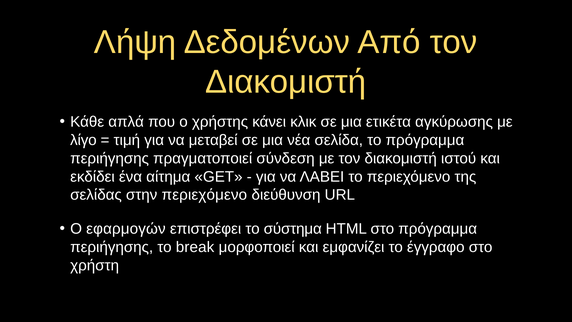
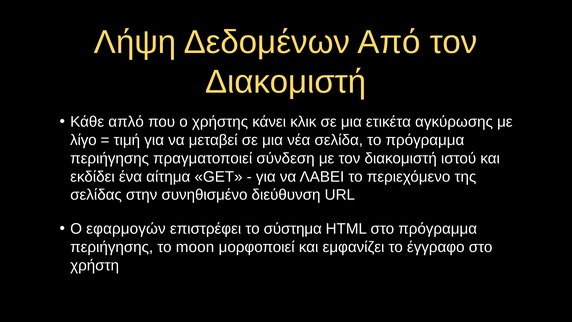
απλά: απλά -> απλό (126, 122)
στην περιεχόμενο: περιεχόμενο -> συνηθισμένο (204, 195)
break: break -> moon (195, 247)
